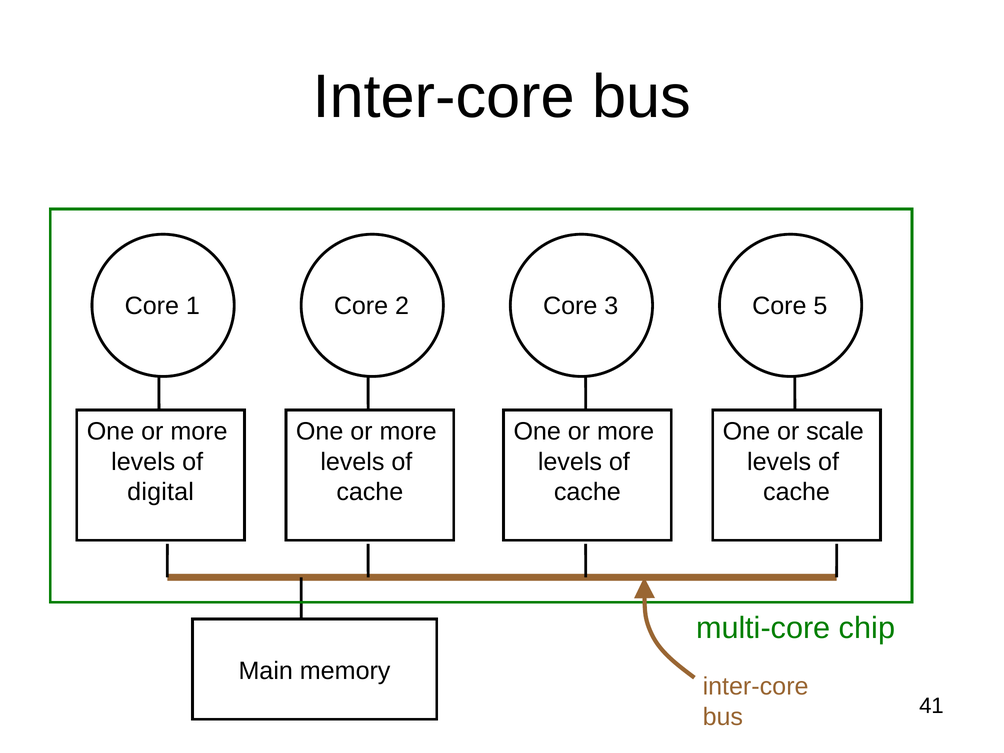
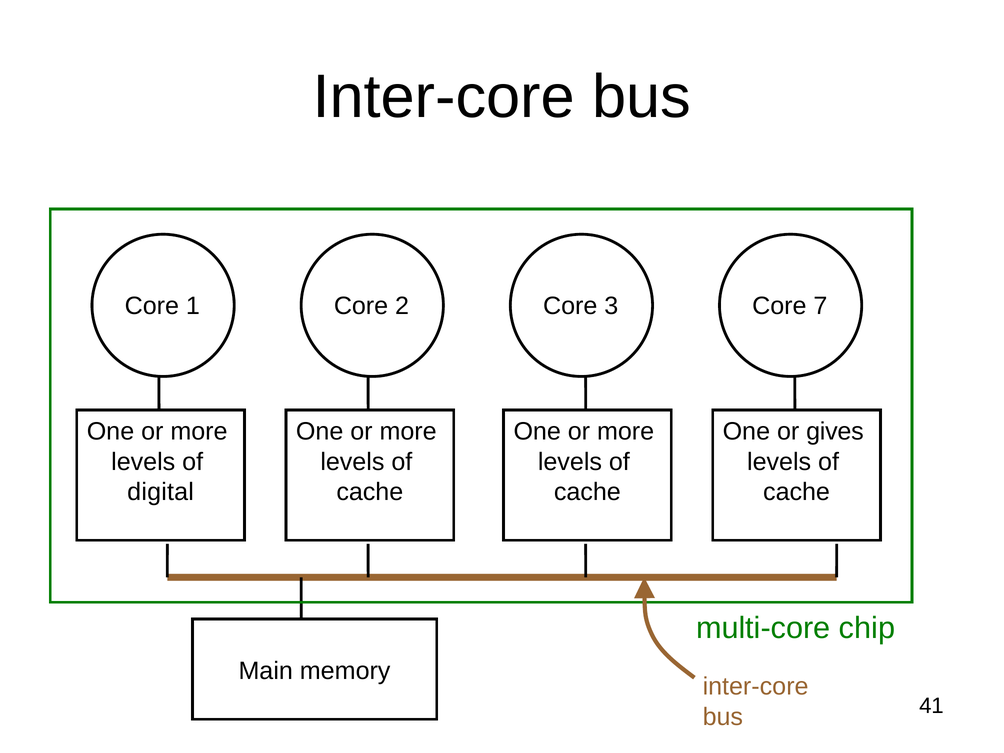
5: 5 -> 7 (820, 306)
scale: scale -> gives (835, 432)
